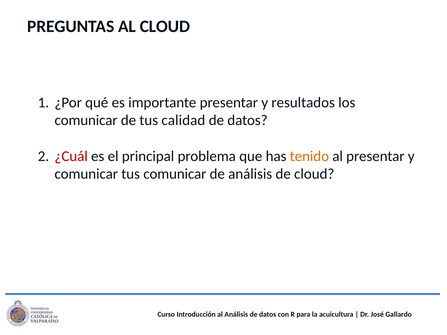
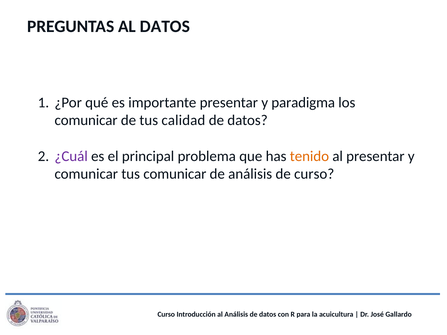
AL CLOUD: CLOUD -> DATOS (165, 27)
resultados: resultados -> paradigma (303, 103)
¿Cuál colour: red -> purple (71, 156)
de cloud: cloud -> curso (314, 174)
